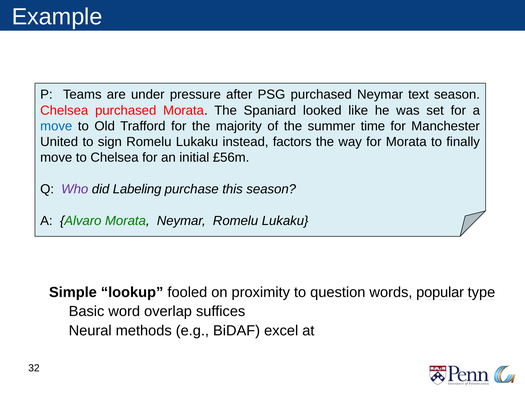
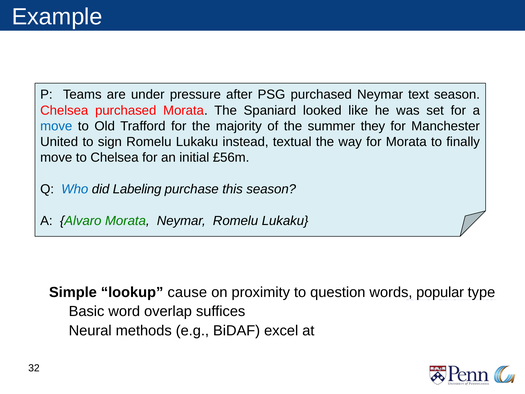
time: time -> they (373, 126)
factors: factors -> textual (292, 142)
Who colour: purple -> blue (75, 189)
fooled: fooled -> cause (187, 292)
